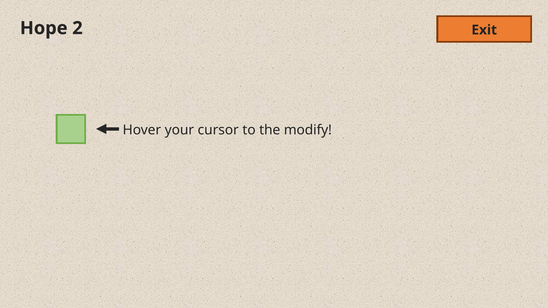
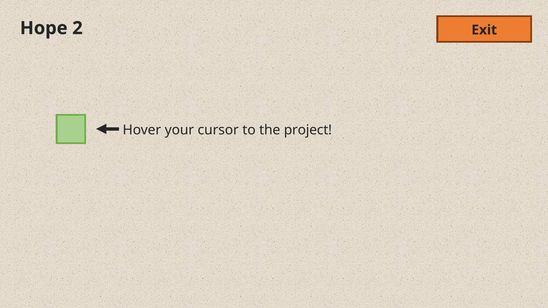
modify: modify -> project (308, 130)
